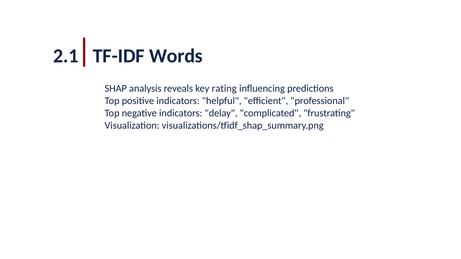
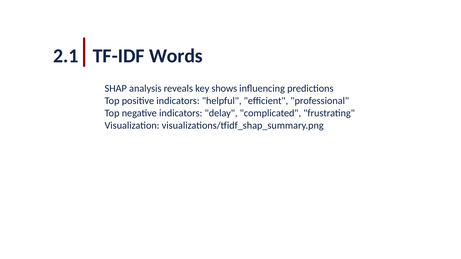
rating: rating -> shows (224, 89)
